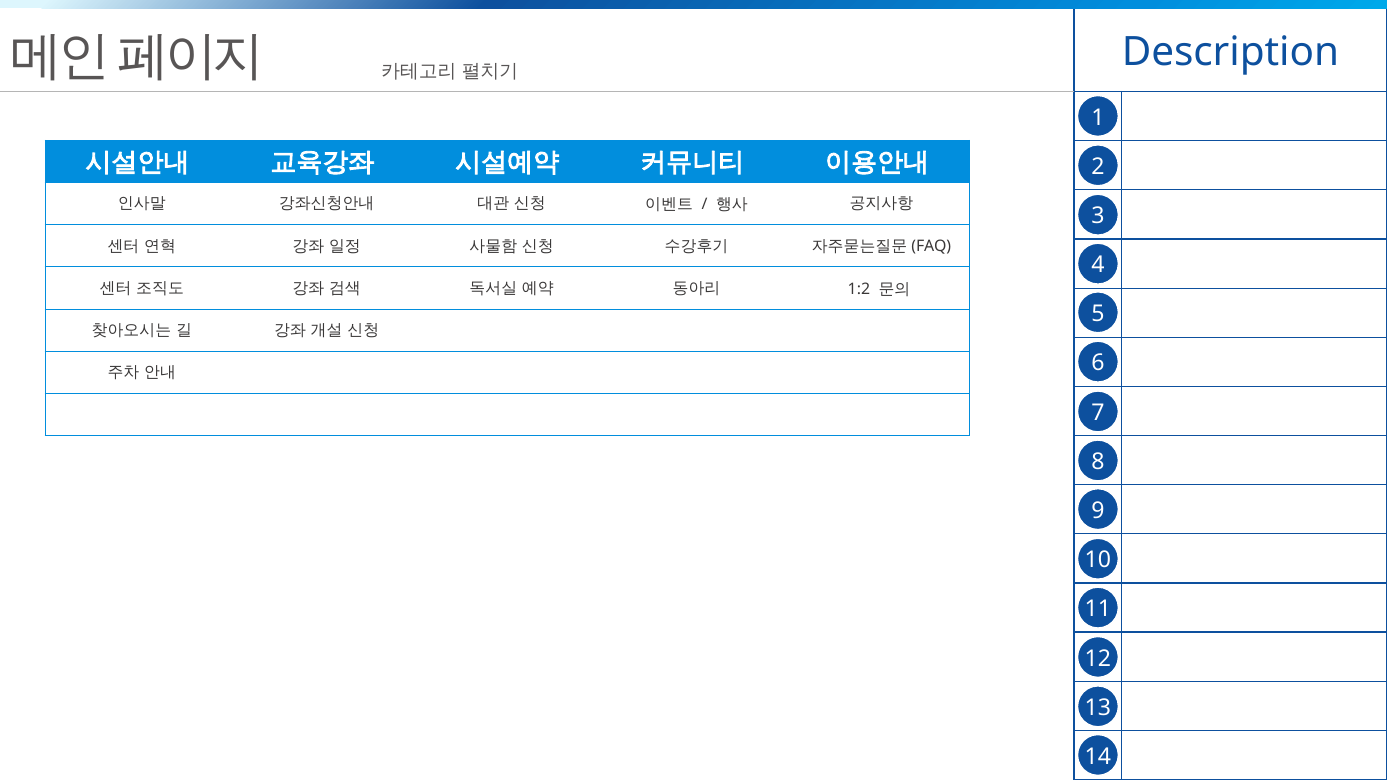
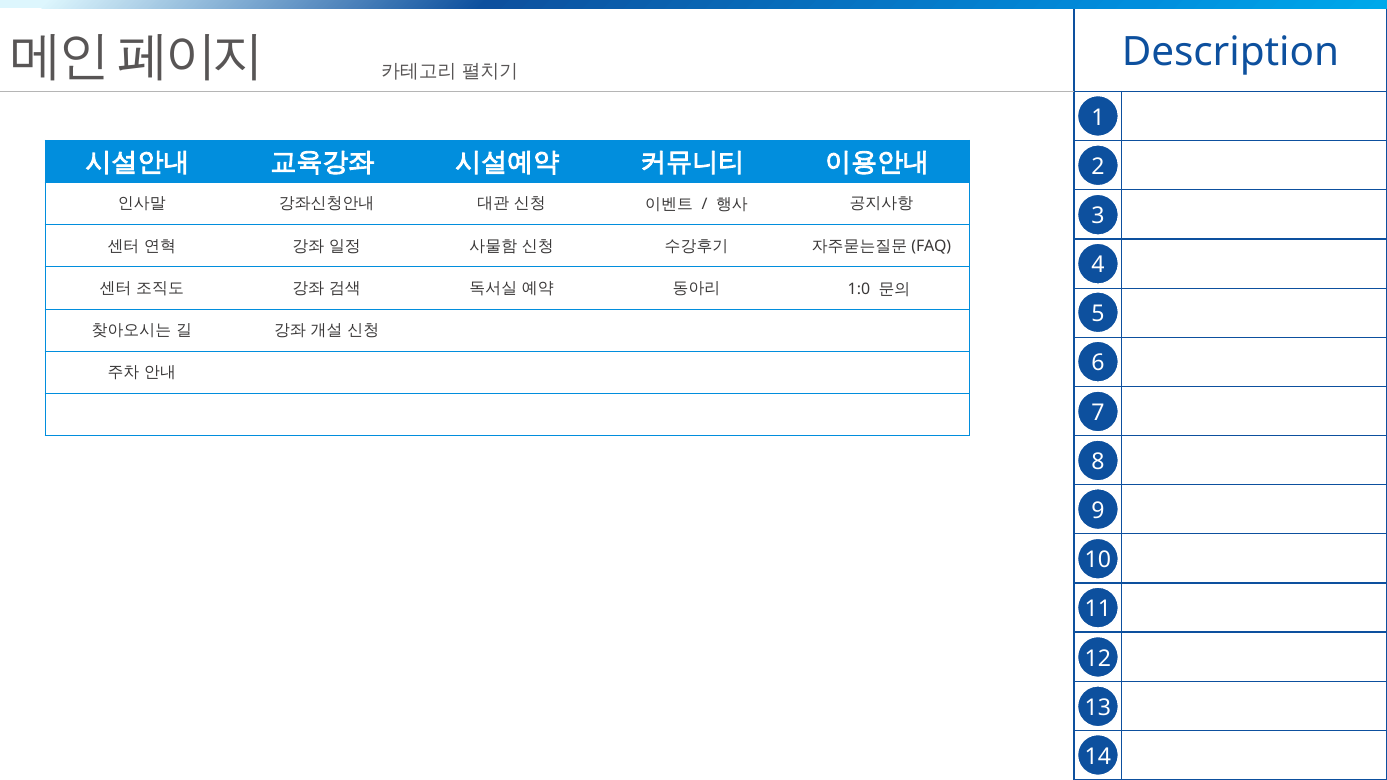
1:2: 1:2 -> 1:0 (859, 289)
